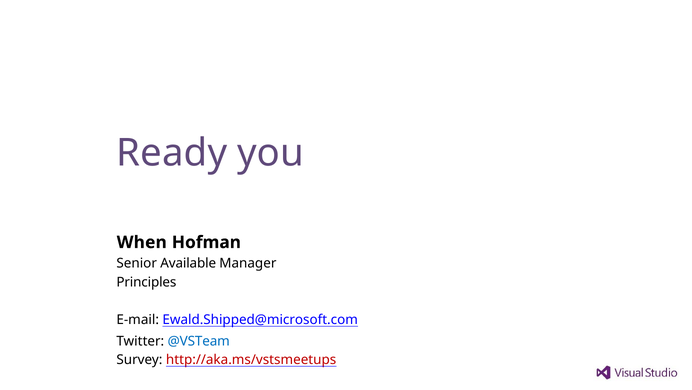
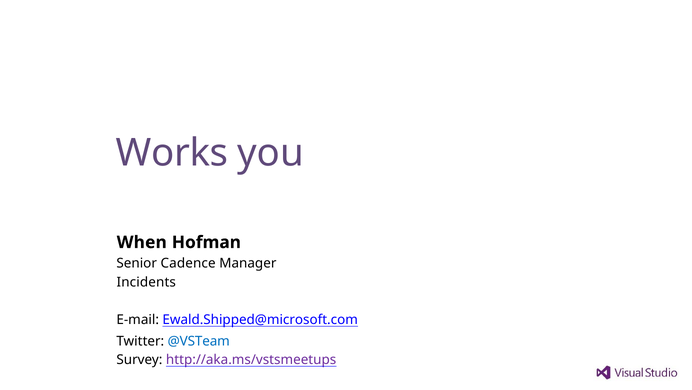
Ready: Ready -> Works (172, 153)
Available: Available -> Cadence (188, 263)
Principles: Principles -> Incidents (146, 282)
http://aka.ms/vstsmeetups colour: red -> purple (251, 359)
